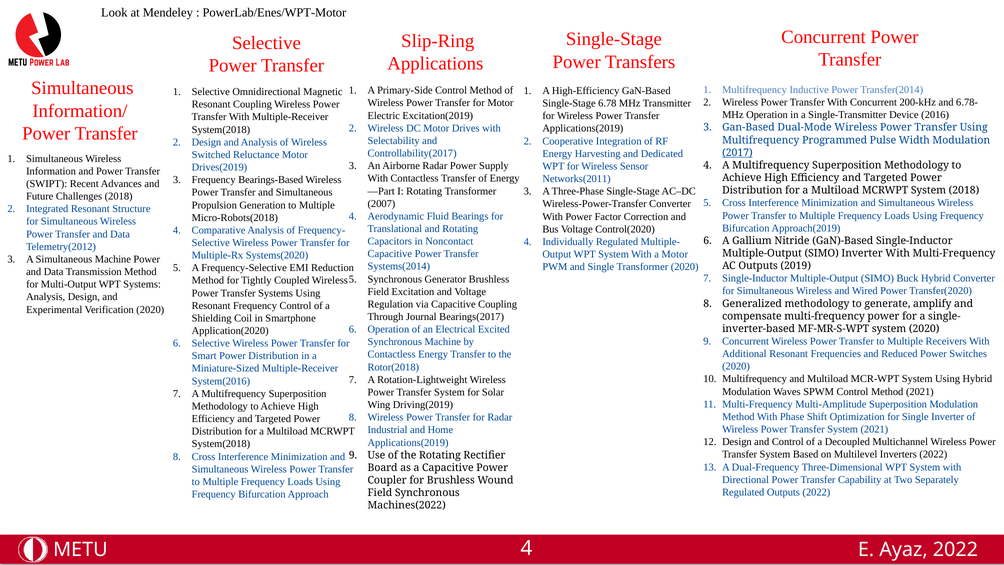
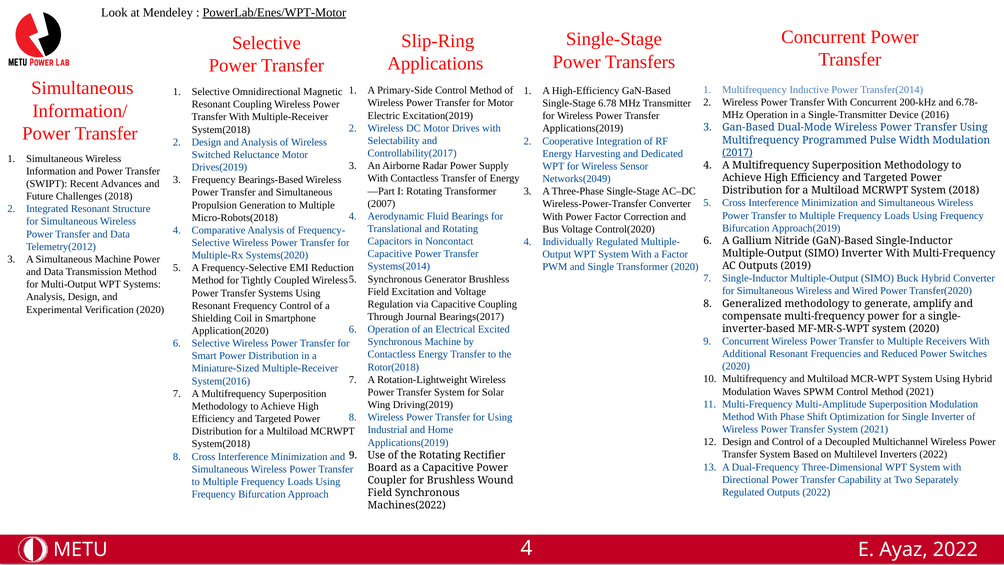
PowerLab/Enes/WPT-Motor underline: none -> present (274, 13)
Networks(2011: Networks(2011 -> Networks(2049 (577, 179)
a Motor: Motor -> Factor (675, 254)
for Radar: Radar -> Using (500, 417)
